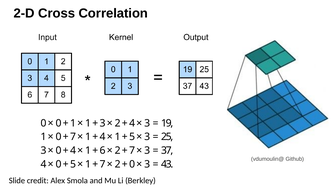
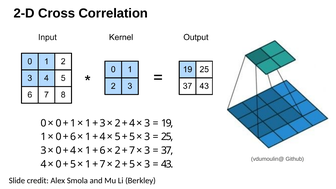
7: 7 -> 6 (73, 137)
1: 1 -> 5 (118, 137)
0: 0 -> 5 (132, 164)
